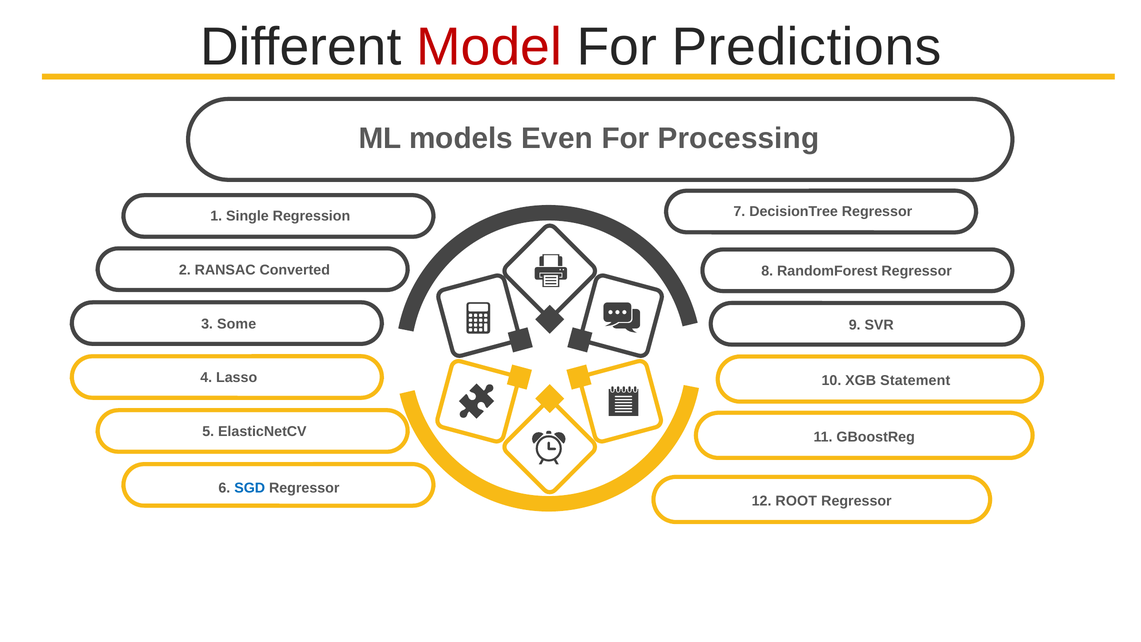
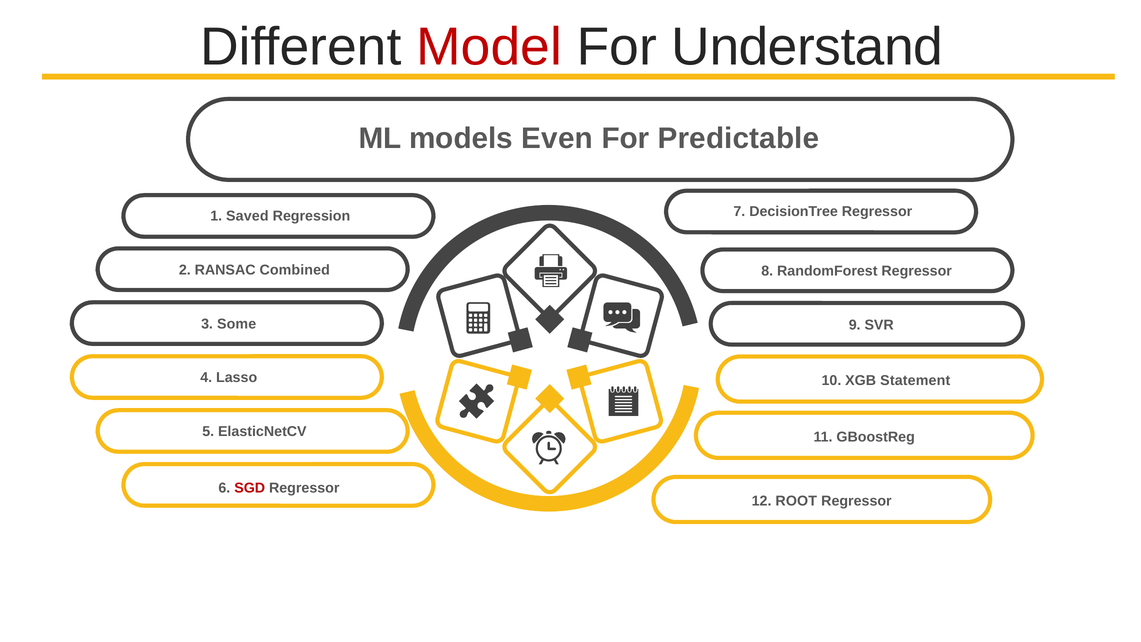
Predictions: Predictions -> Understand (807, 47)
Processing: Processing -> Predictable (738, 138)
Single: Single -> Saved (247, 216)
Converted: Converted -> Combined (295, 270)
SGD colour: blue -> red (250, 488)
